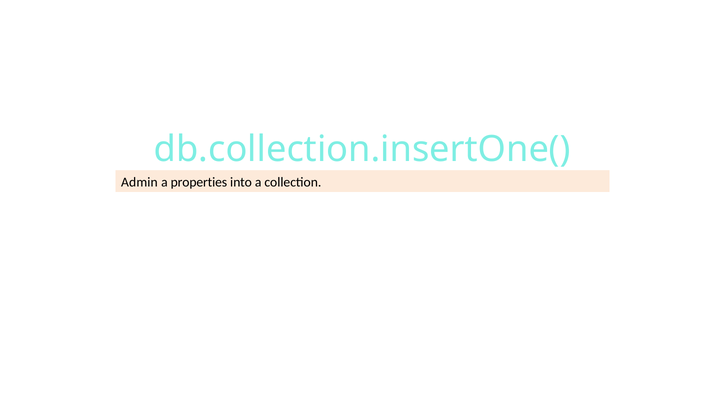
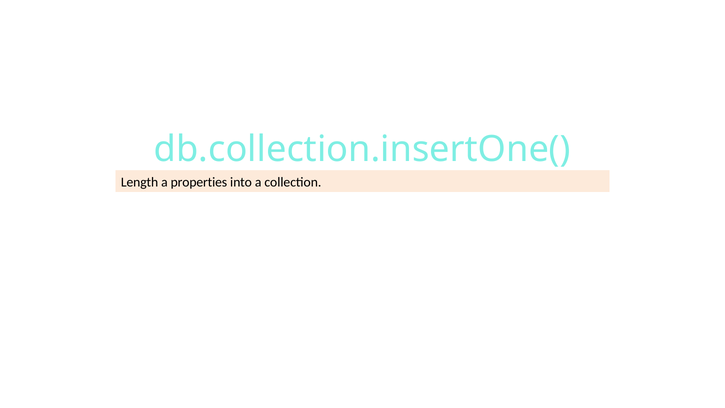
Admin: Admin -> Length (140, 182)
